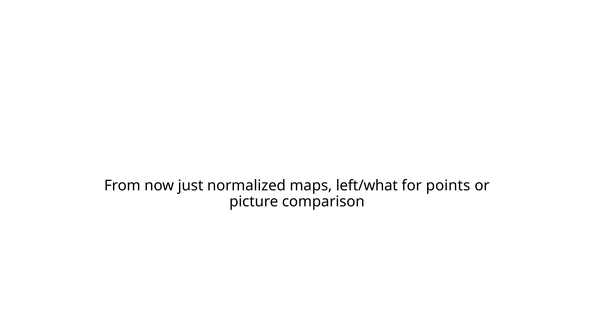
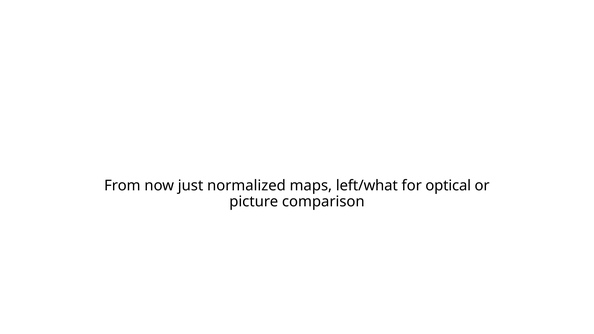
points: points -> optical (448, 186)
